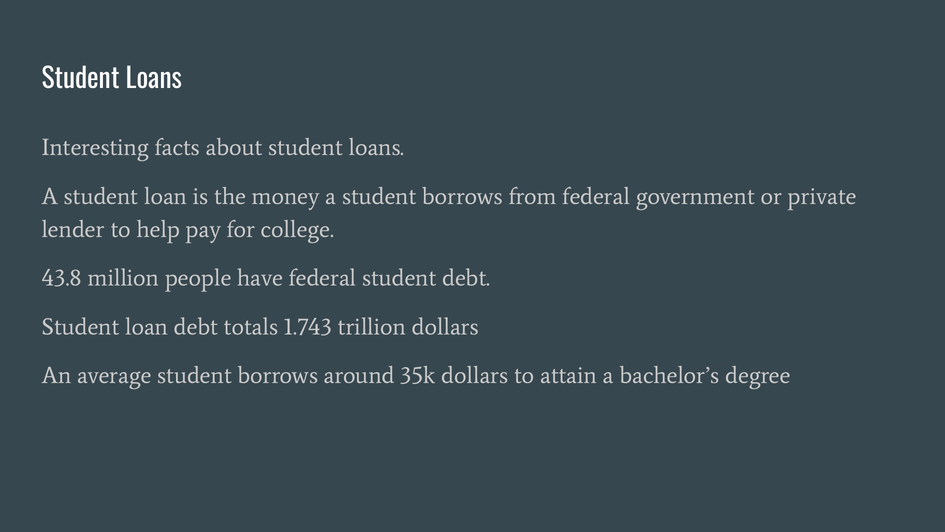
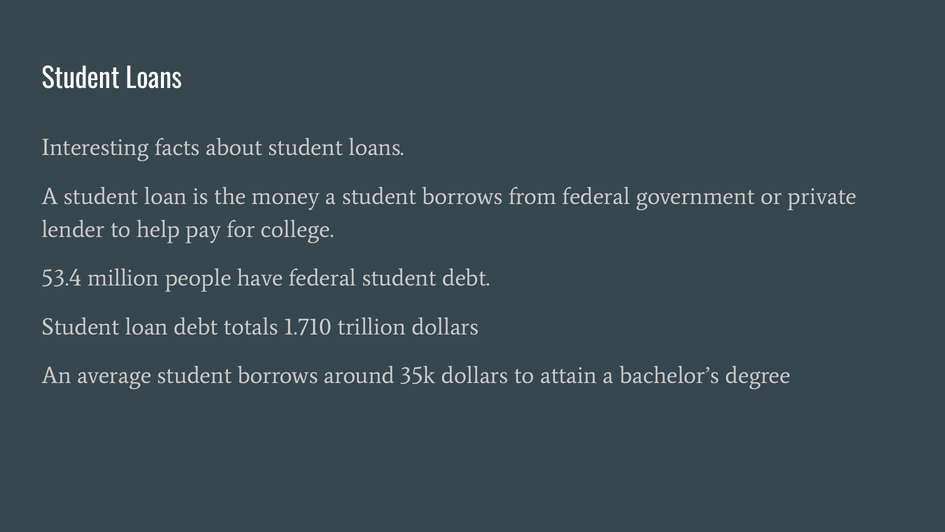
43.8: 43.8 -> 53.4 (62, 278)
1.743: 1.743 -> 1.710 (308, 326)
